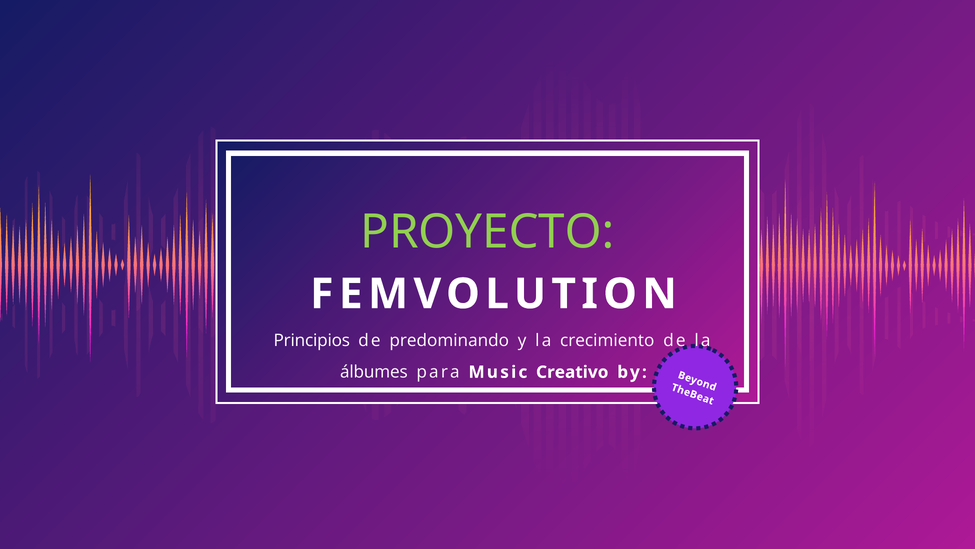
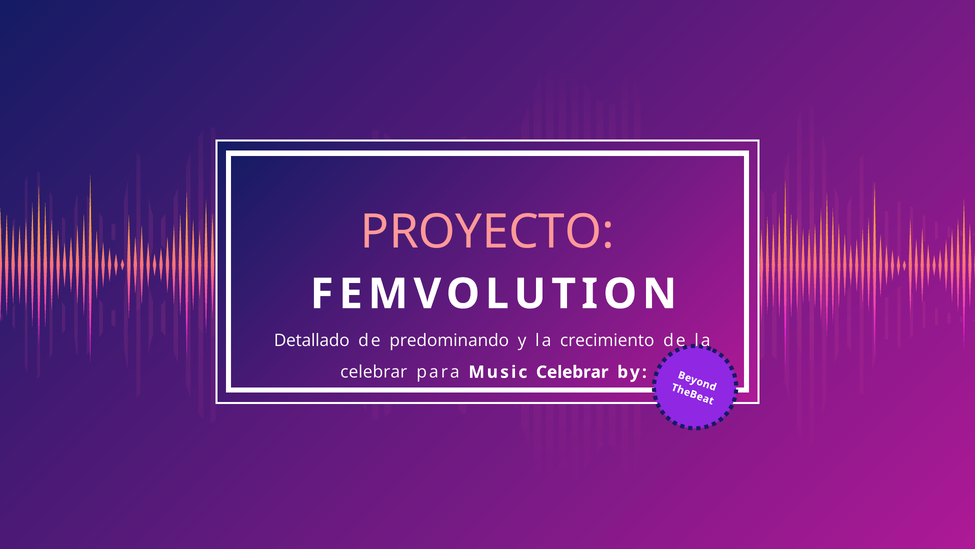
PROYECTO colour: light green -> pink (487, 232)
Principios: Principios -> Detallado (312, 340)
álbumes: álbumes -> celebrar (374, 372)
Music Creativo: Creativo -> Celebrar (572, 372)
